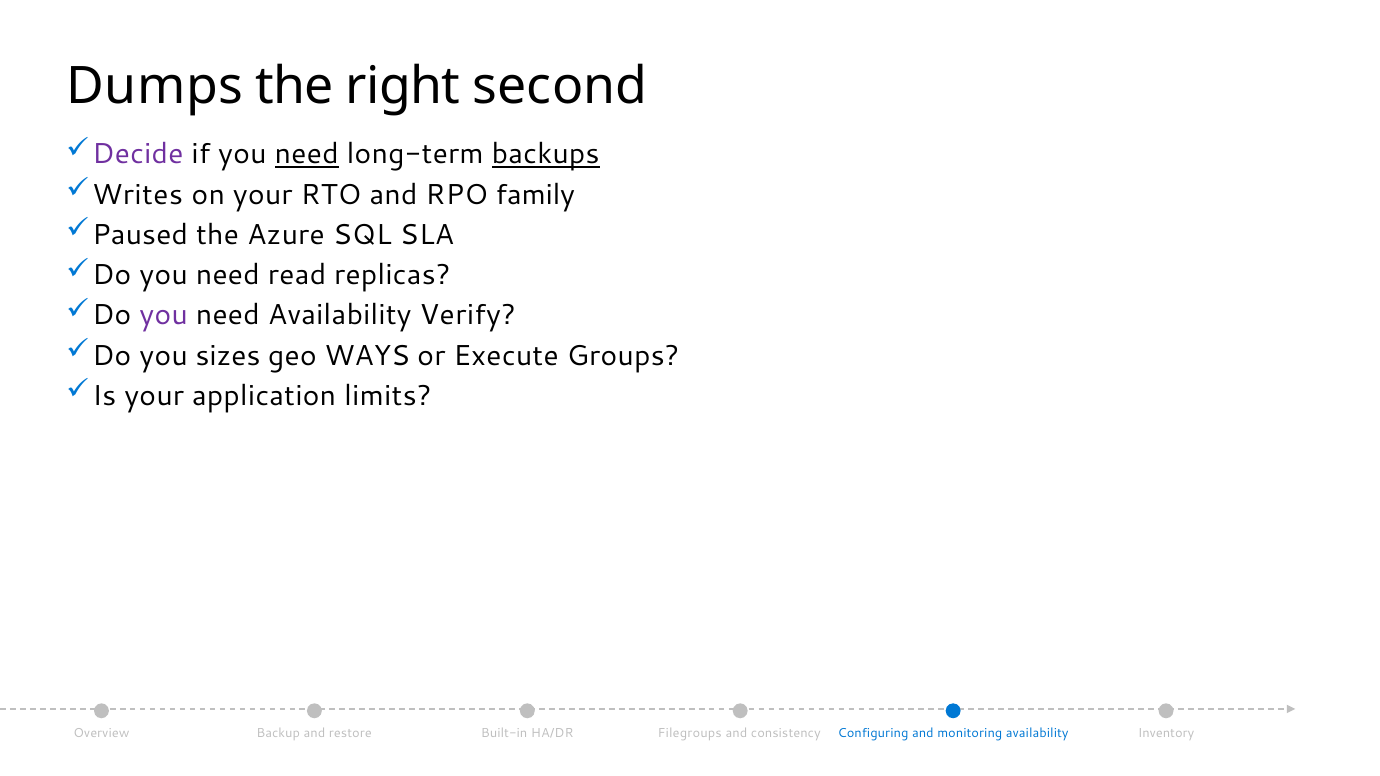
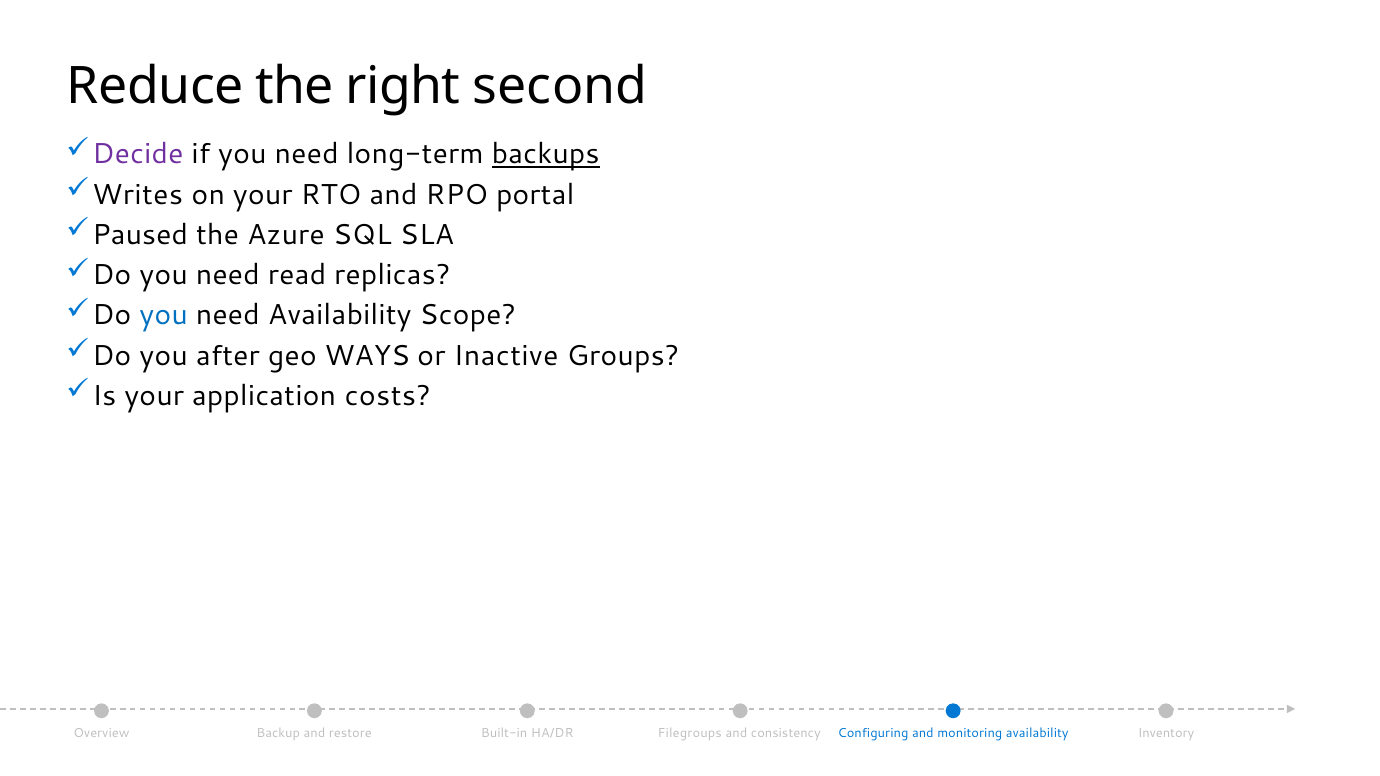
Dumps: Dumps -> Reduce (155, 86)
need underline: present -> none (307, 155)
family: family -> portal (535, 195)
you colour: purple -> blue (164, 316)
Verify: Verify -> Scope (468, 316)
sizes: sizes -> after (228, 356)
Execute: Execute -> Inactive (506, 356)
limits: limits -> costs (388, 396)
